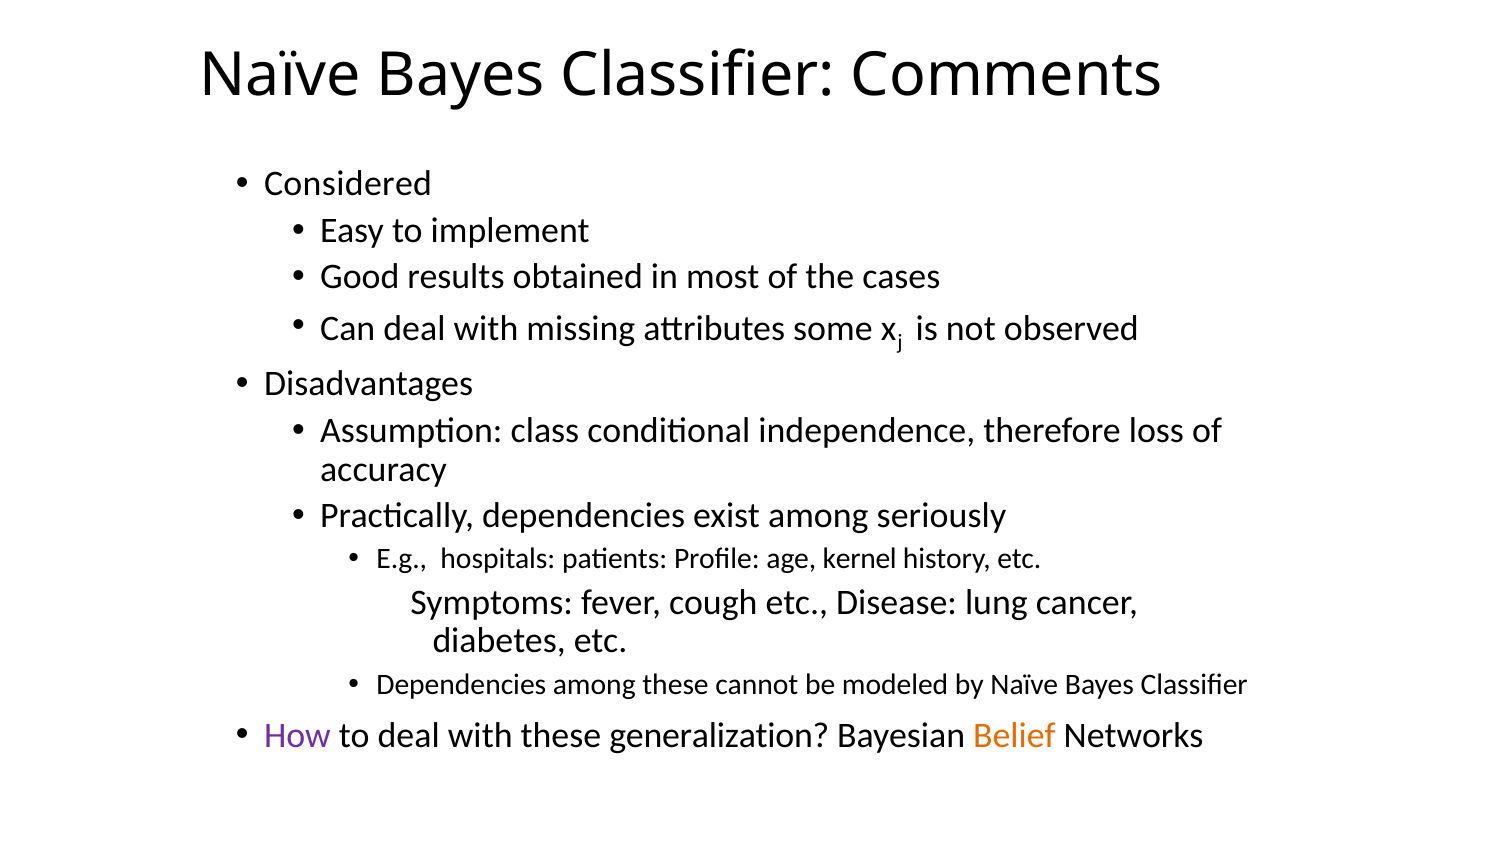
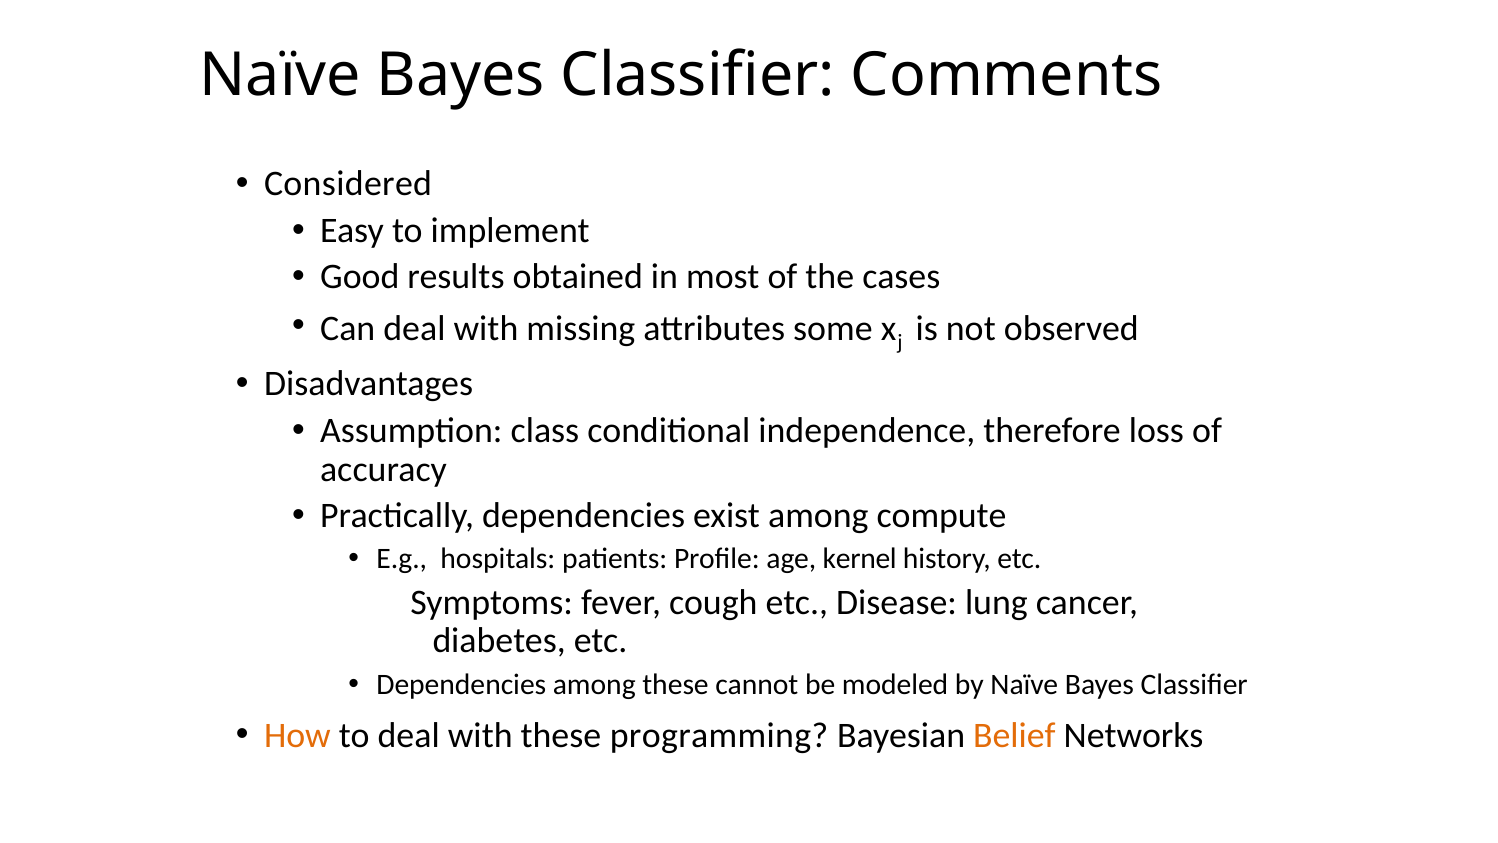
seriously: seriously -> compute (942, 516)
How colour: purple -> orange (297, 735)
generalization: generalization -> programming (719, 735)
